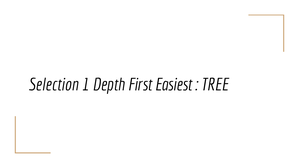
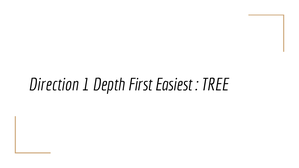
Selection: Selection -> Direction (53, 85)
